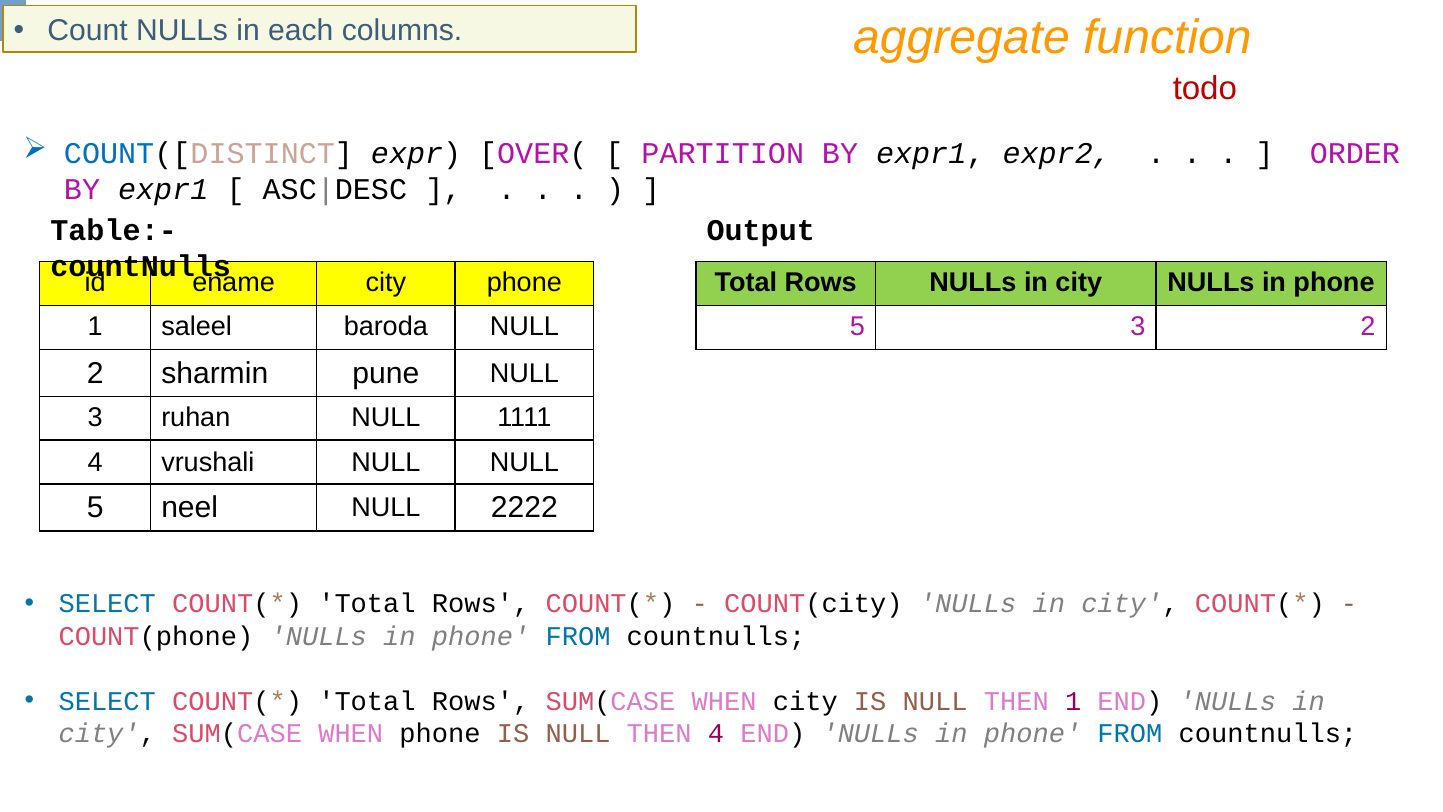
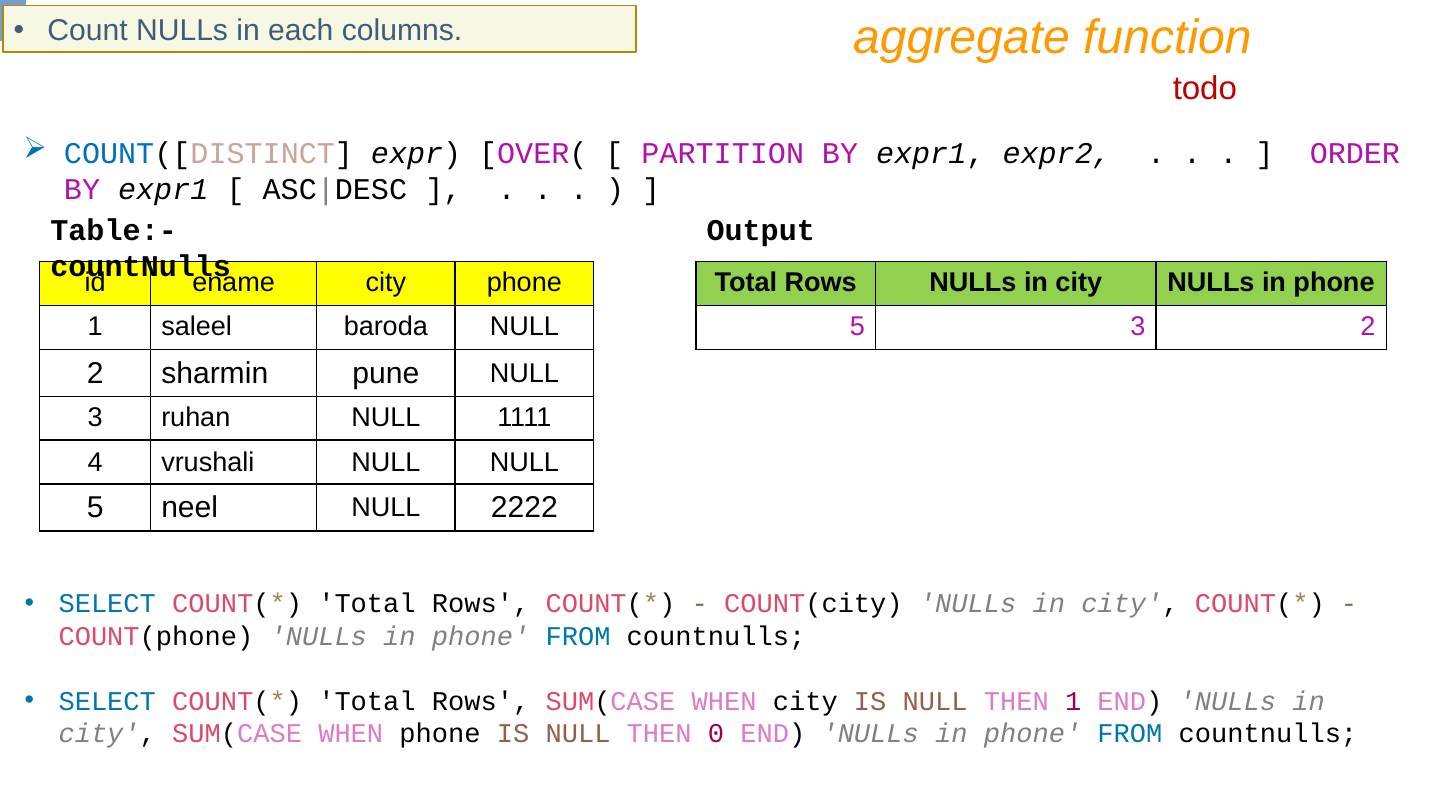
THEN 4: 4 -> 0 (716, 734)
